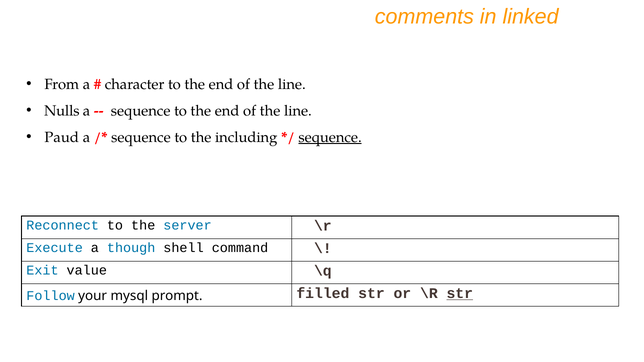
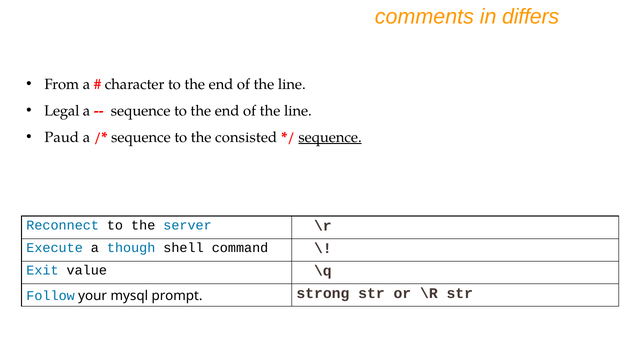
linked: linked -> differs (531, 17)
Nulls: Nulls -> Legal (62, 111)
including: including -> consisted (246, 137)
filled: filled -> strong (323, 294)
str underline: present -> none (460, 294)
